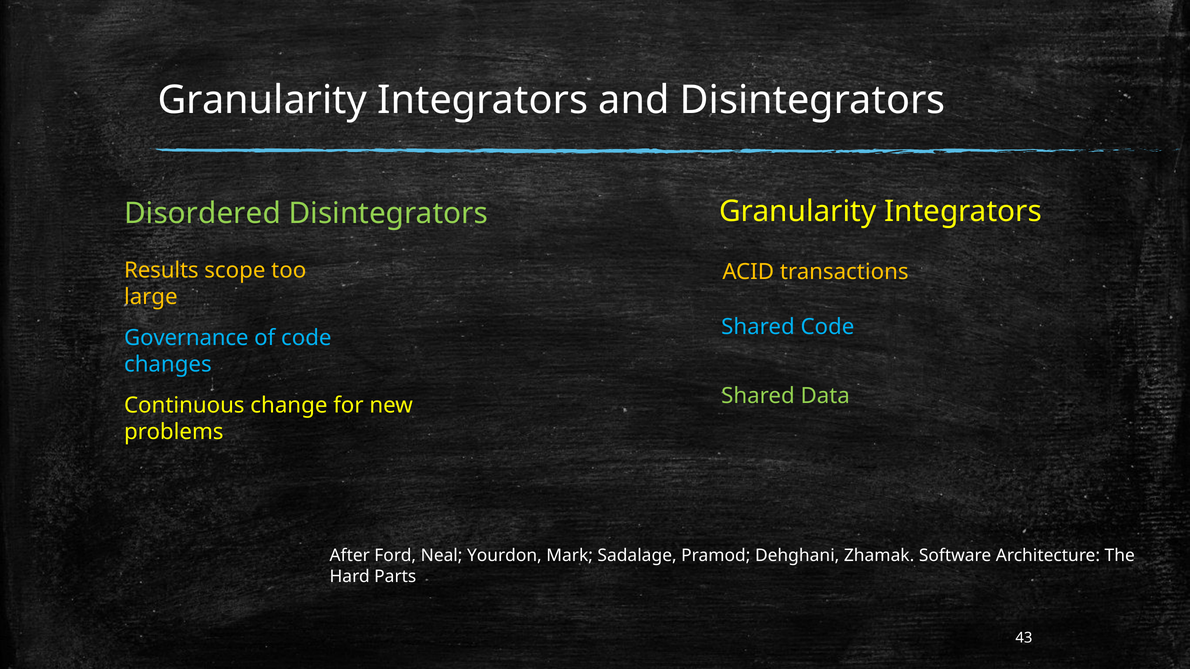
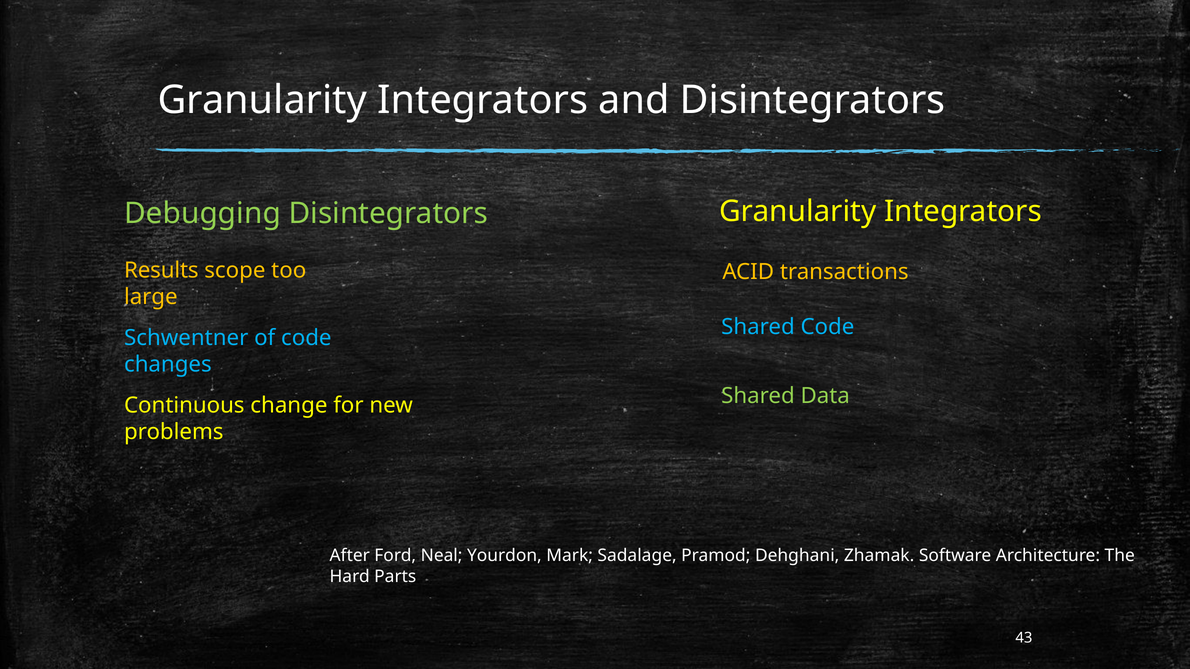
Disordered: Disordered -> Debugging (202, 213)
Governance: Governance -> Schwentner (186, 338)
